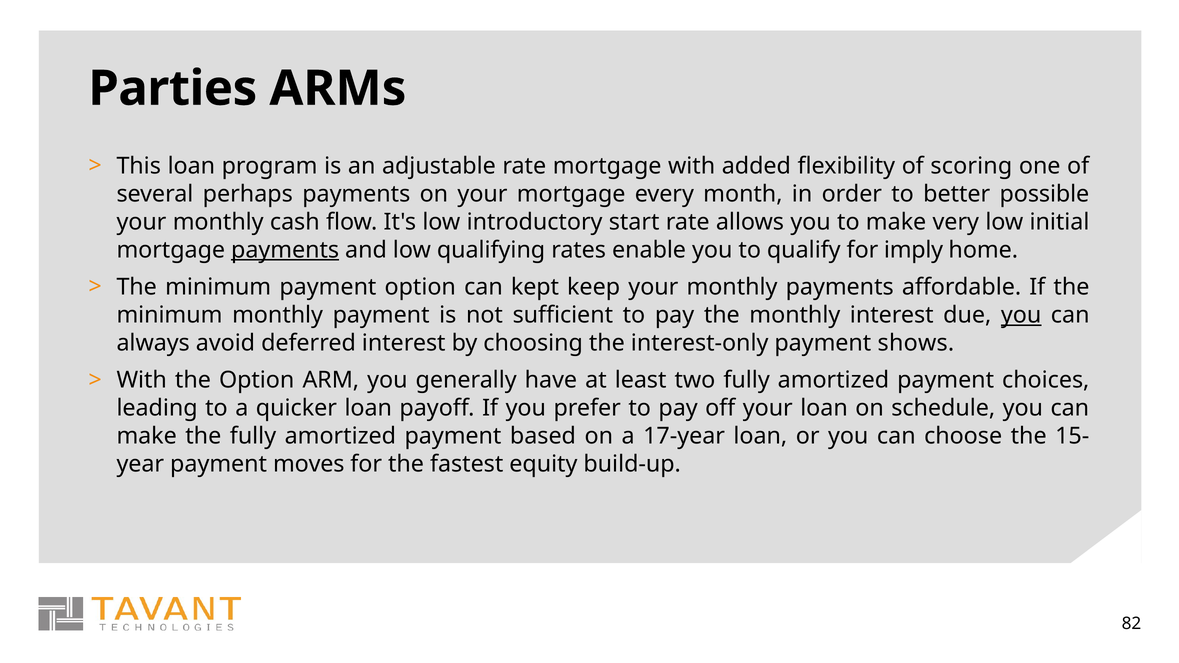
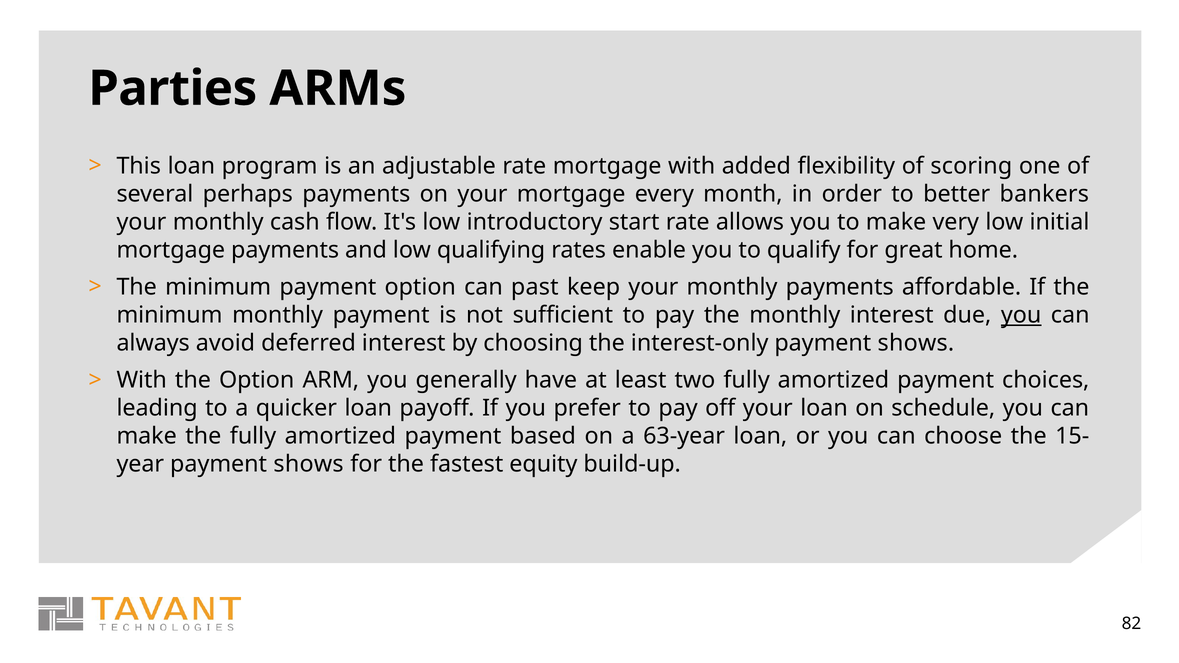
possible: possible -> bankers (1044, 194)
payments underline: present -> none (285, 250)
imply: imply -> great (913, 250)
kept: kept -> past (535, 287)
17-year: 17-year -> 63-year (684, 436)
moves: moves -> shows (309, 464)
